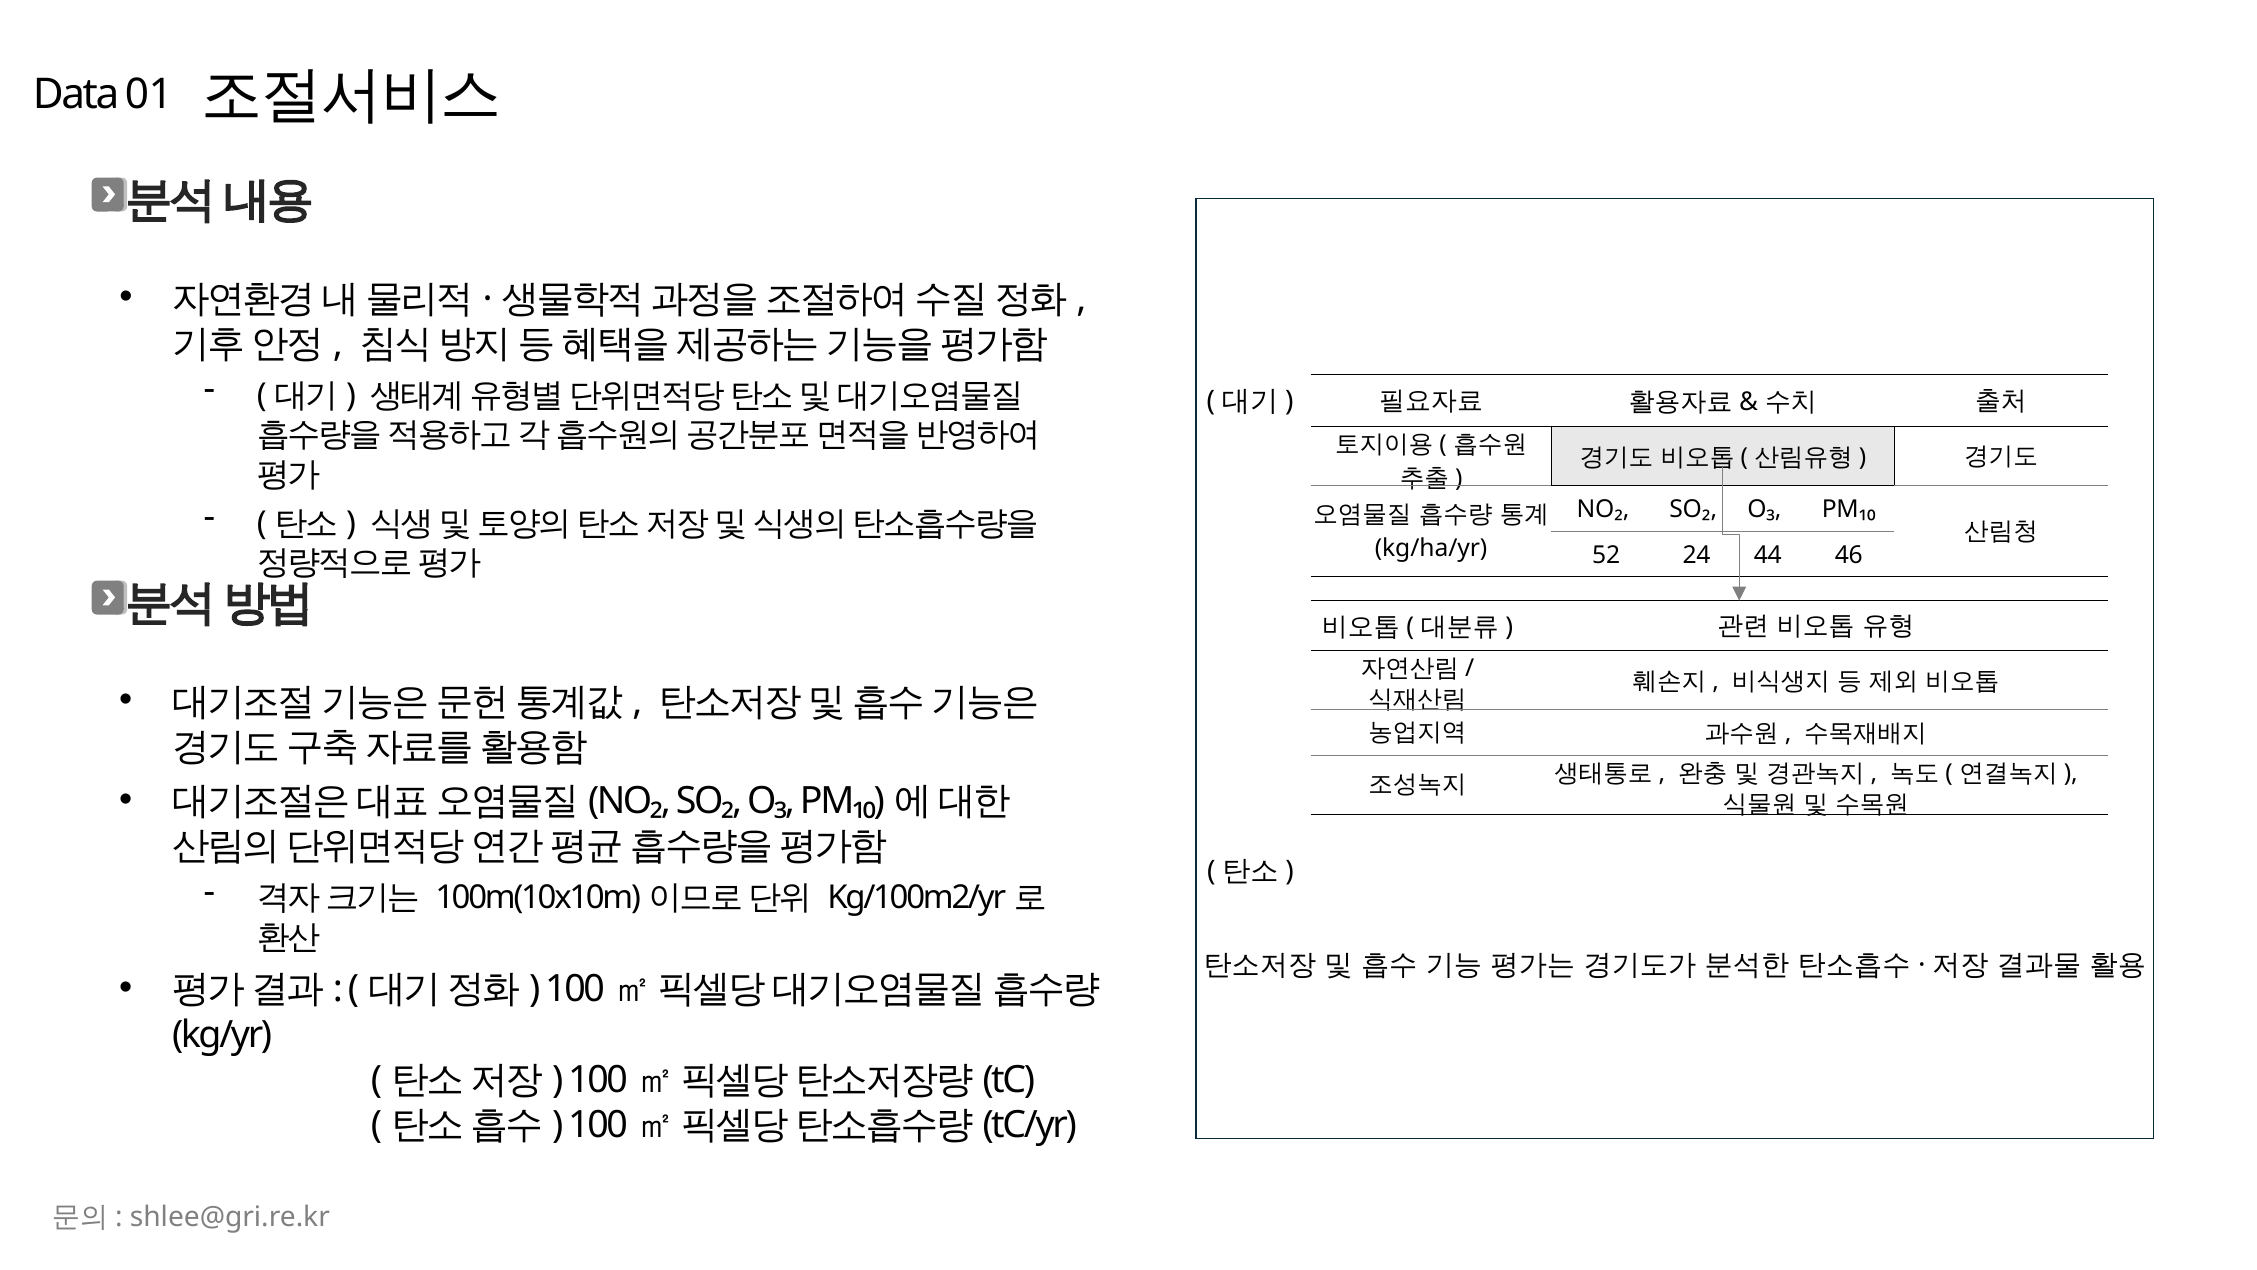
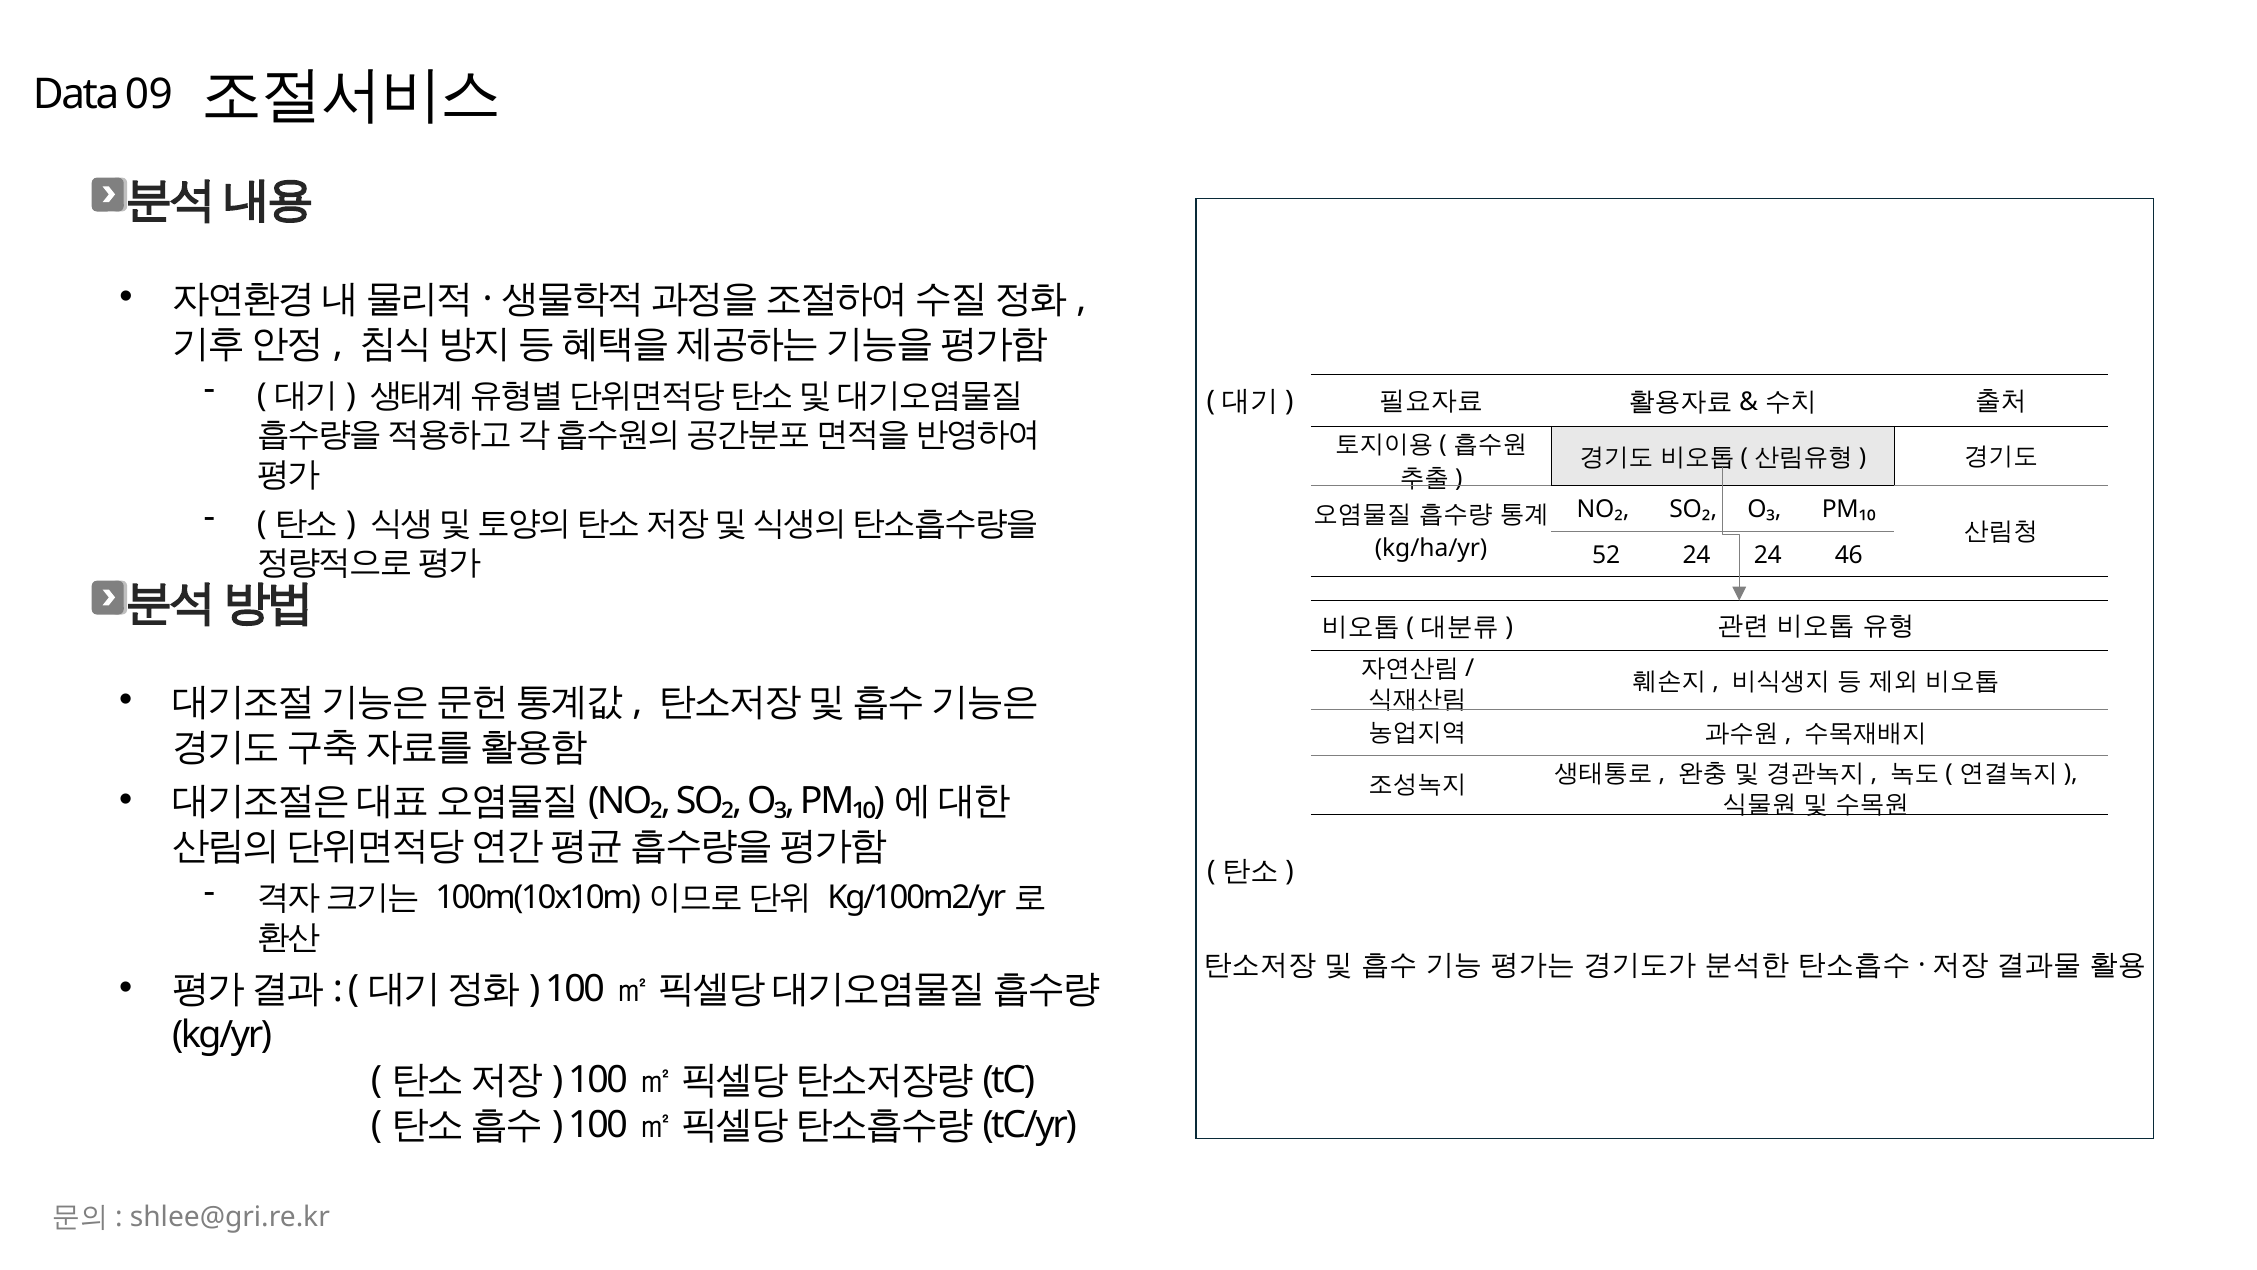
01: 01 -> 09 (149, 94)
24 44: 44 -> 24 (1768, 555)
